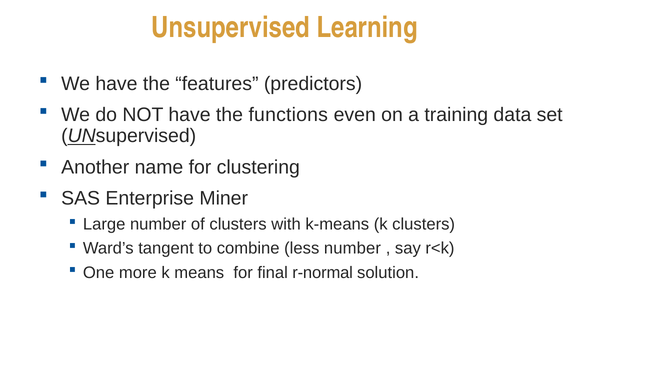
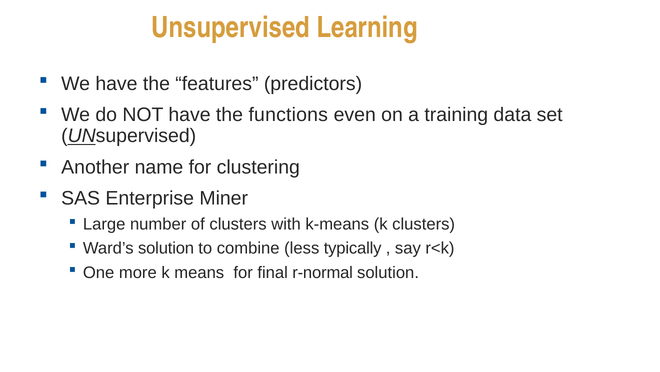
Ward’s tangent: tangent -> solution (166, 248)
less number: number -> typically (353, 248)
